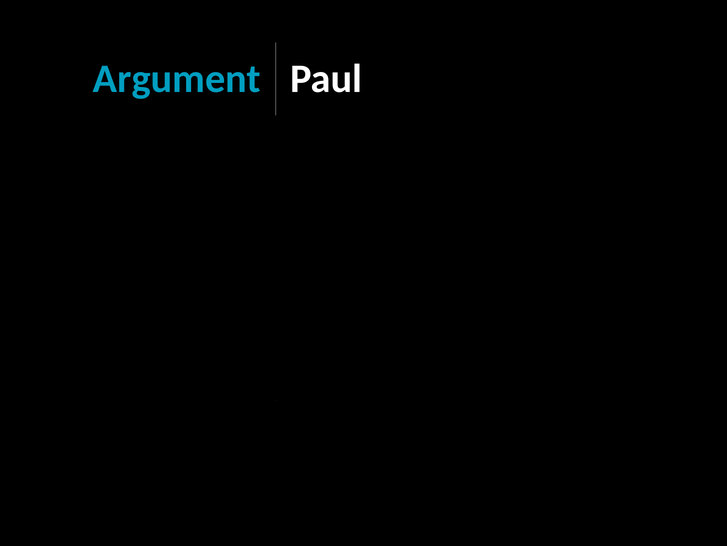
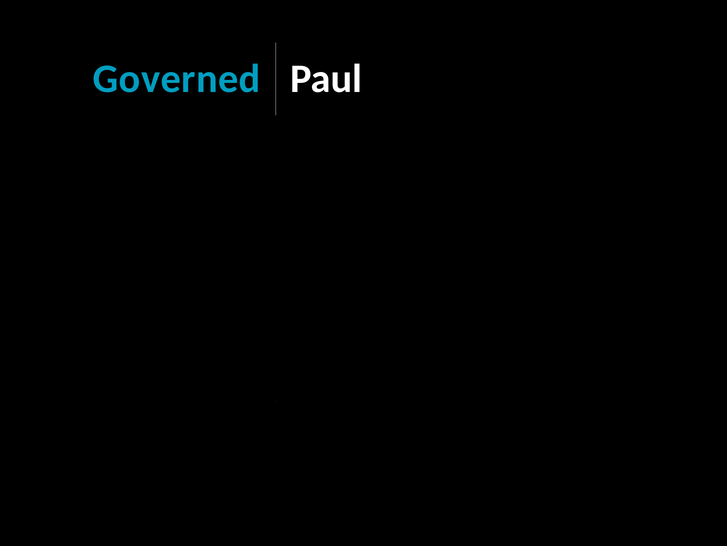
Argument: Argument -> Governed (177, 79)
